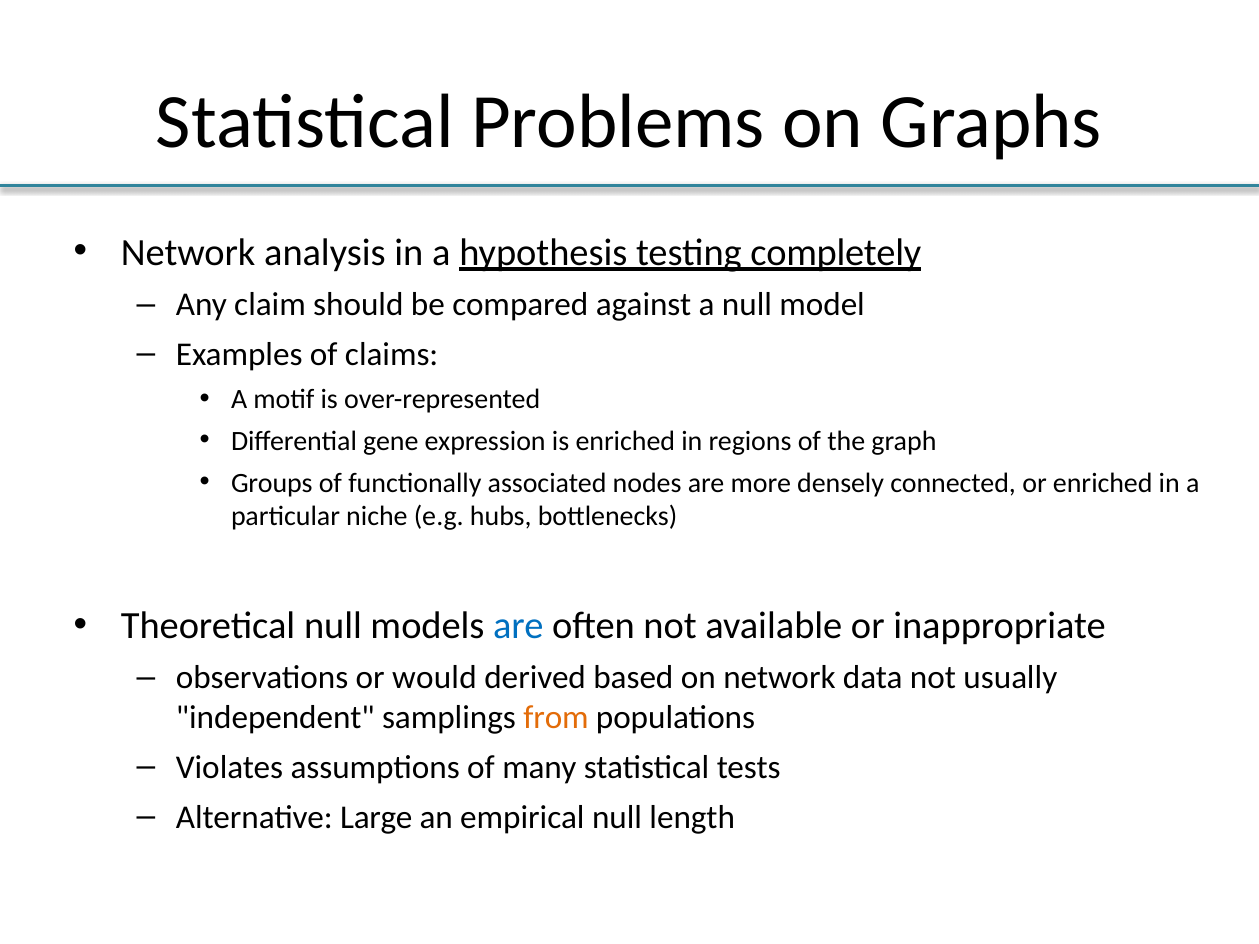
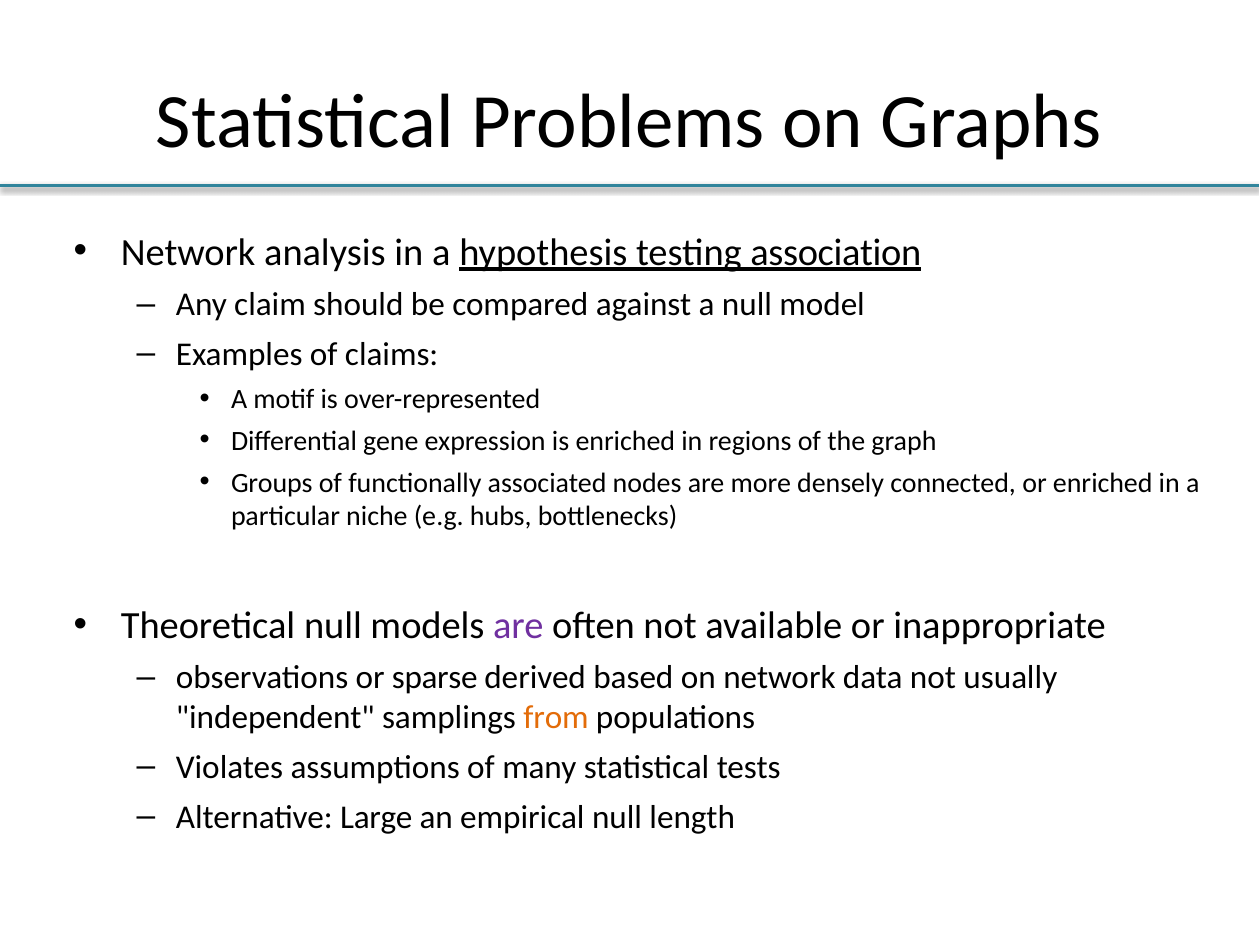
completely: completely -> association (836, 252)
are colour: blue -> purple (518, 626)
would: would -> sparse (435, 678)
